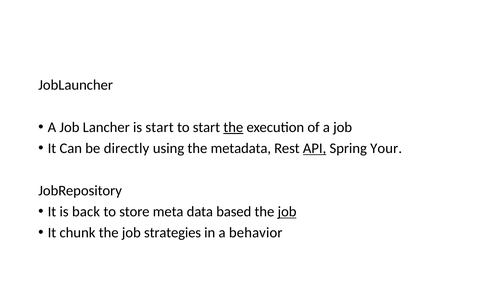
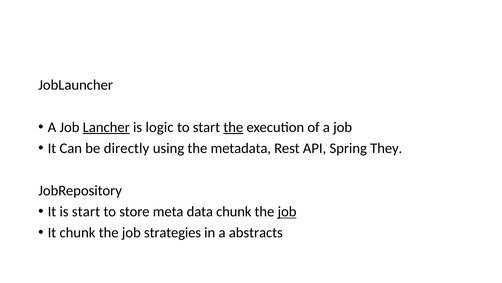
Lancher underline: none -> present (106, 127)
is start: start -> logic (160, 127)
API underline: present -> none (315, 148)
Your: Your -> They (386, 148)
is back: back -> start (86, 211)
data based: based -> chunk (234, 211)
behavior: behavior -> abstracts (256, 232)
